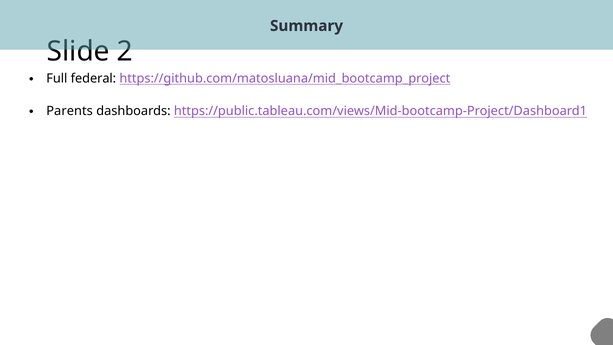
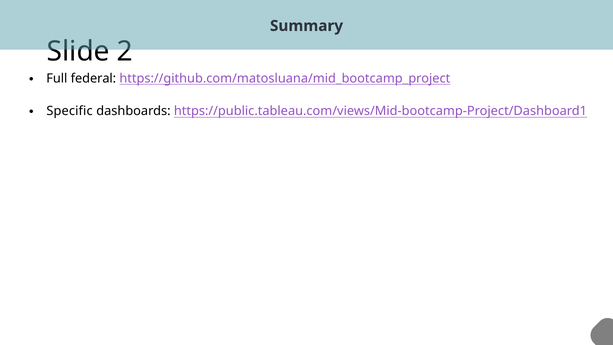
Parents: Parents -> Specific (70, 111)
